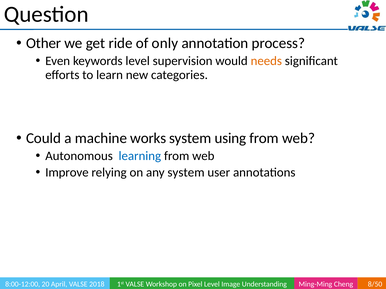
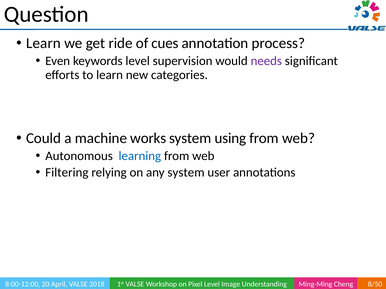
Other: Other -> Learn (43, 43)
only: only -> cues (165, 43)
needs colour: orange -> purple (266, 61)
Improve: Improve -> Filtering (67, 173)
